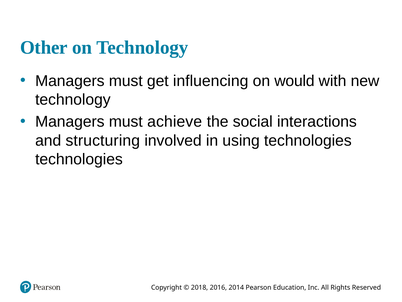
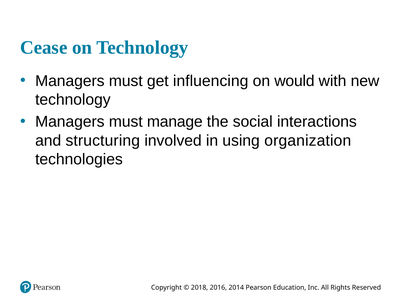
Other: Other -> Cease (44, 48)
achieve: achieve -> manage (175, 122)
using technologies: technologies -> organization (308, 140)
